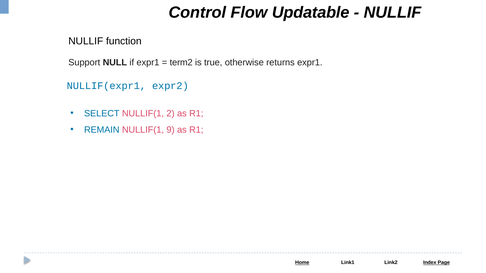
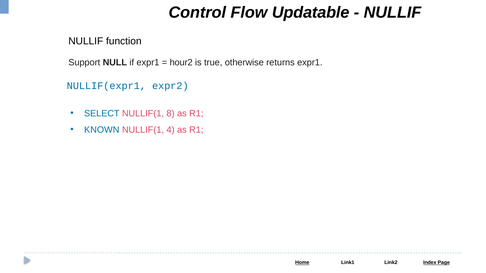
term2: term2 -> hour2 (181, 63)
2: 2 -> 8 (171, 114)
REMAIN: REMAIN -> KNOWN (102, 130)
9: 9 -> 4 (171, 130)
